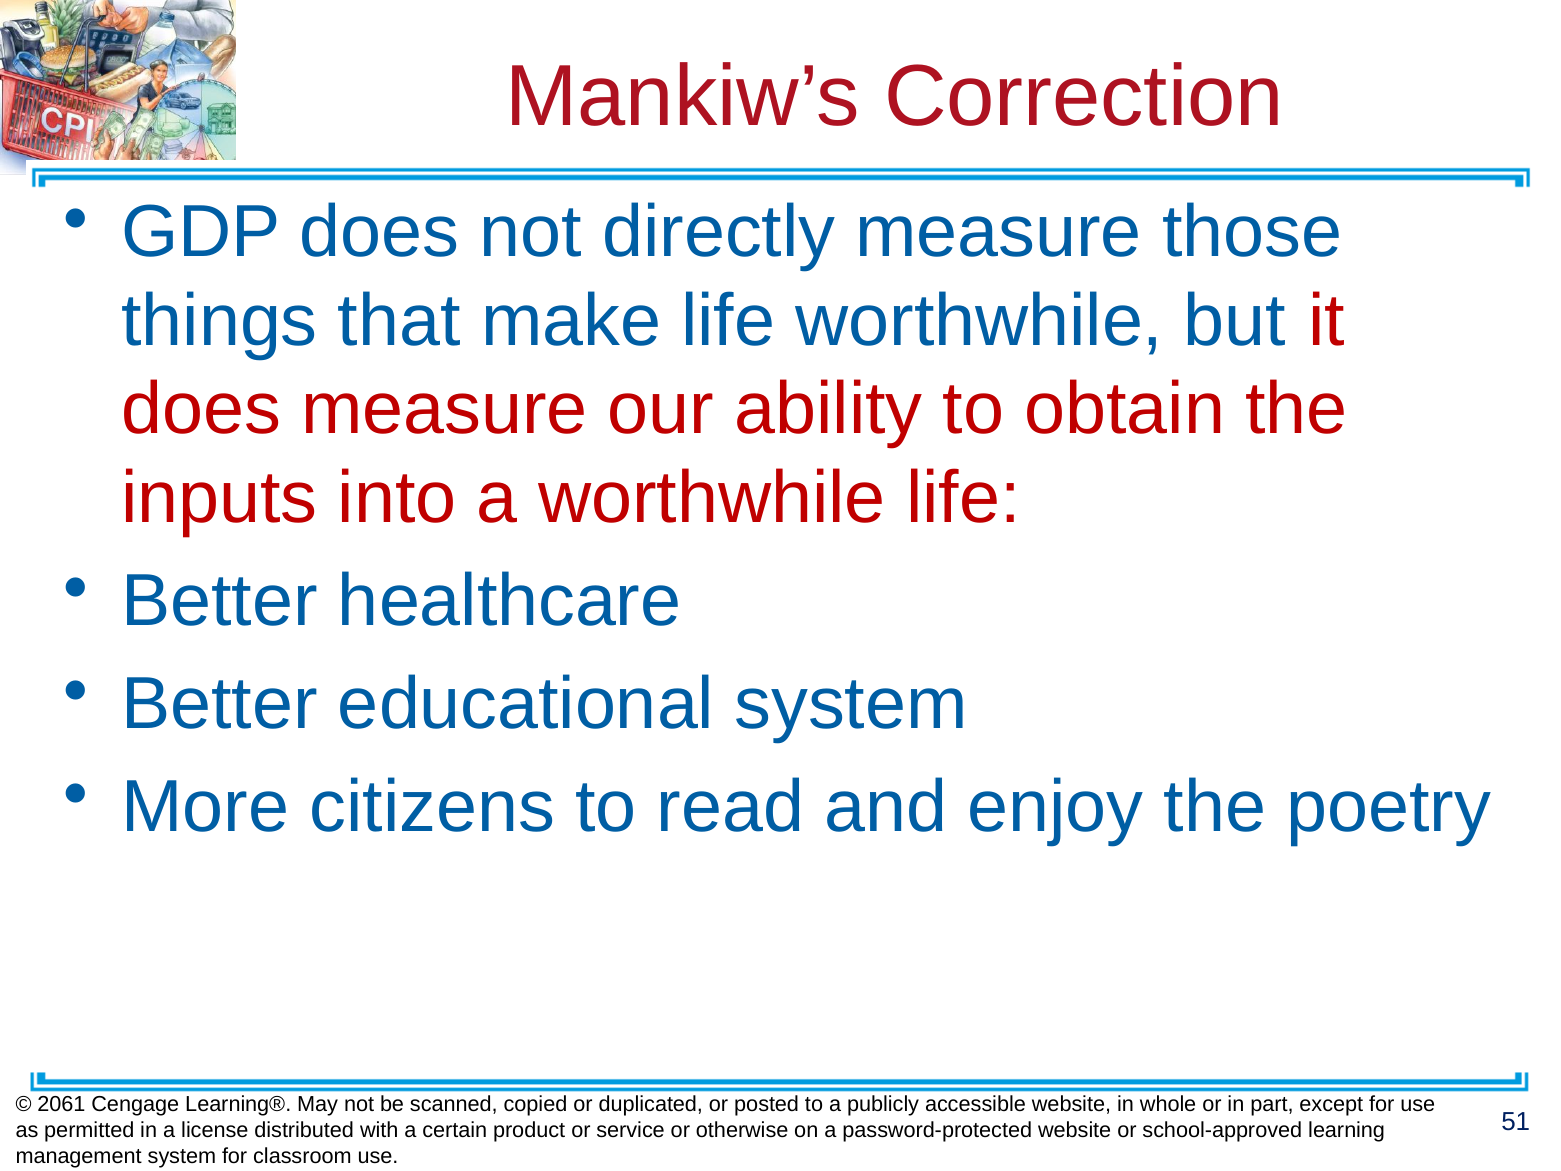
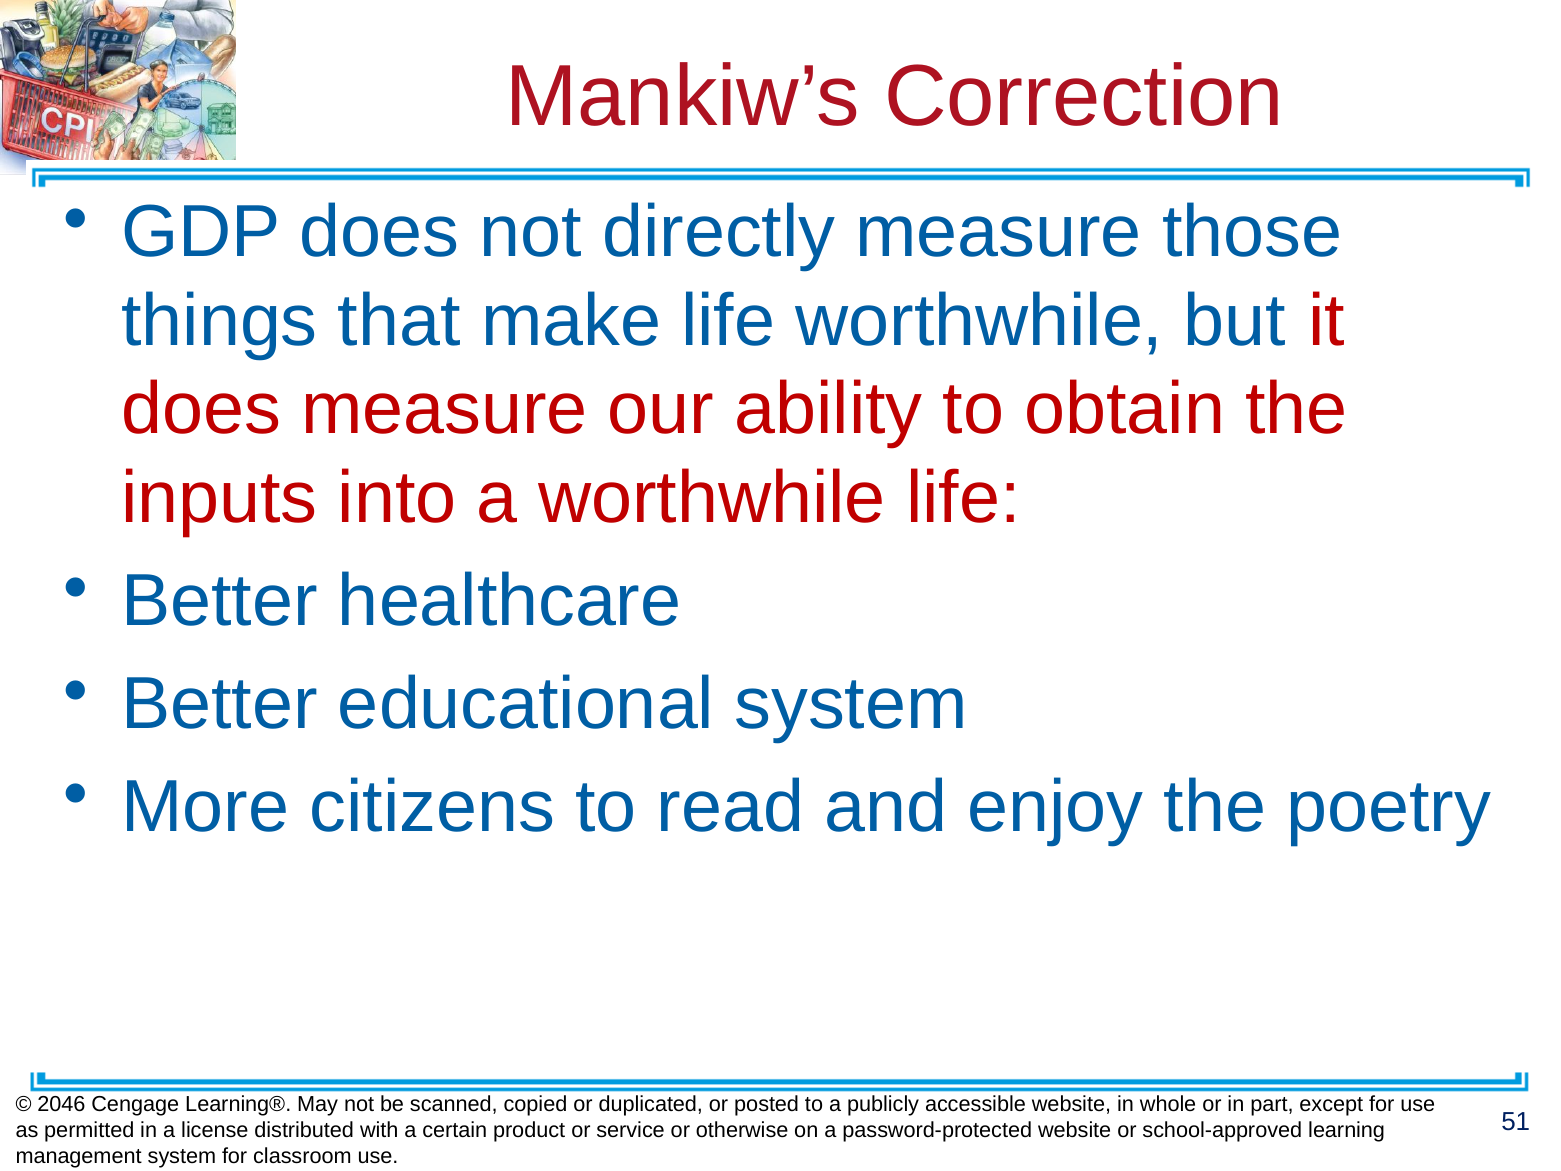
2061: 2061 -> 2046 (62, 1104)
